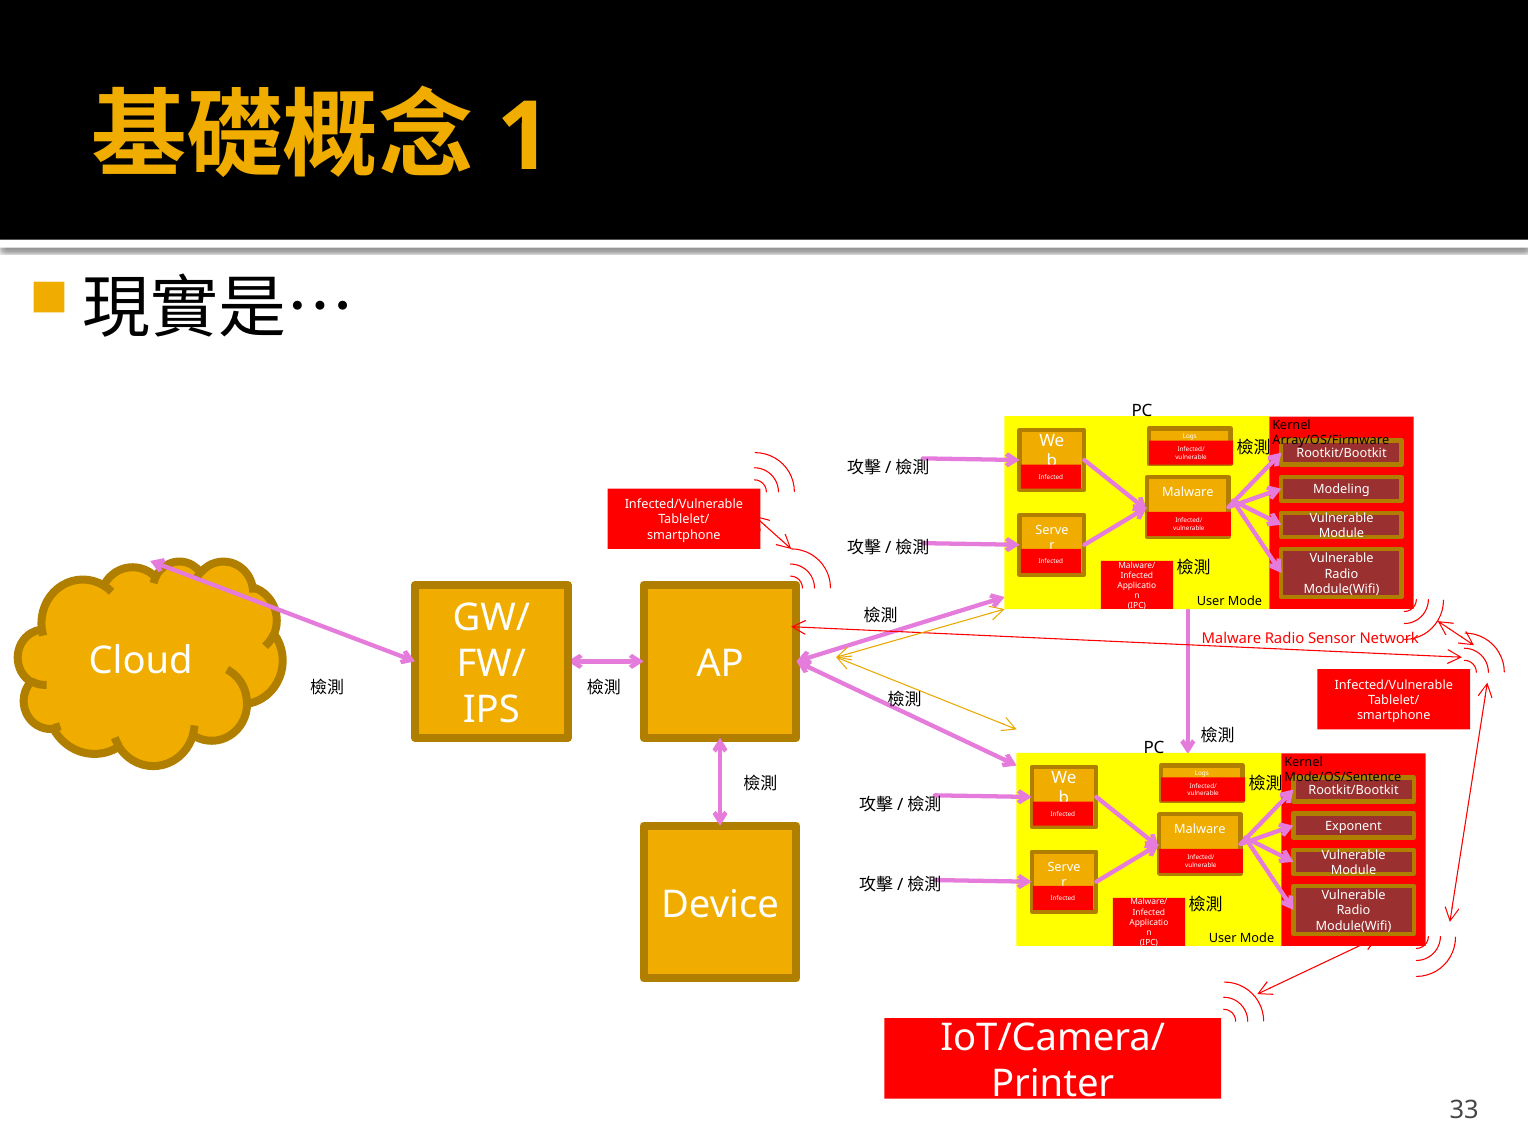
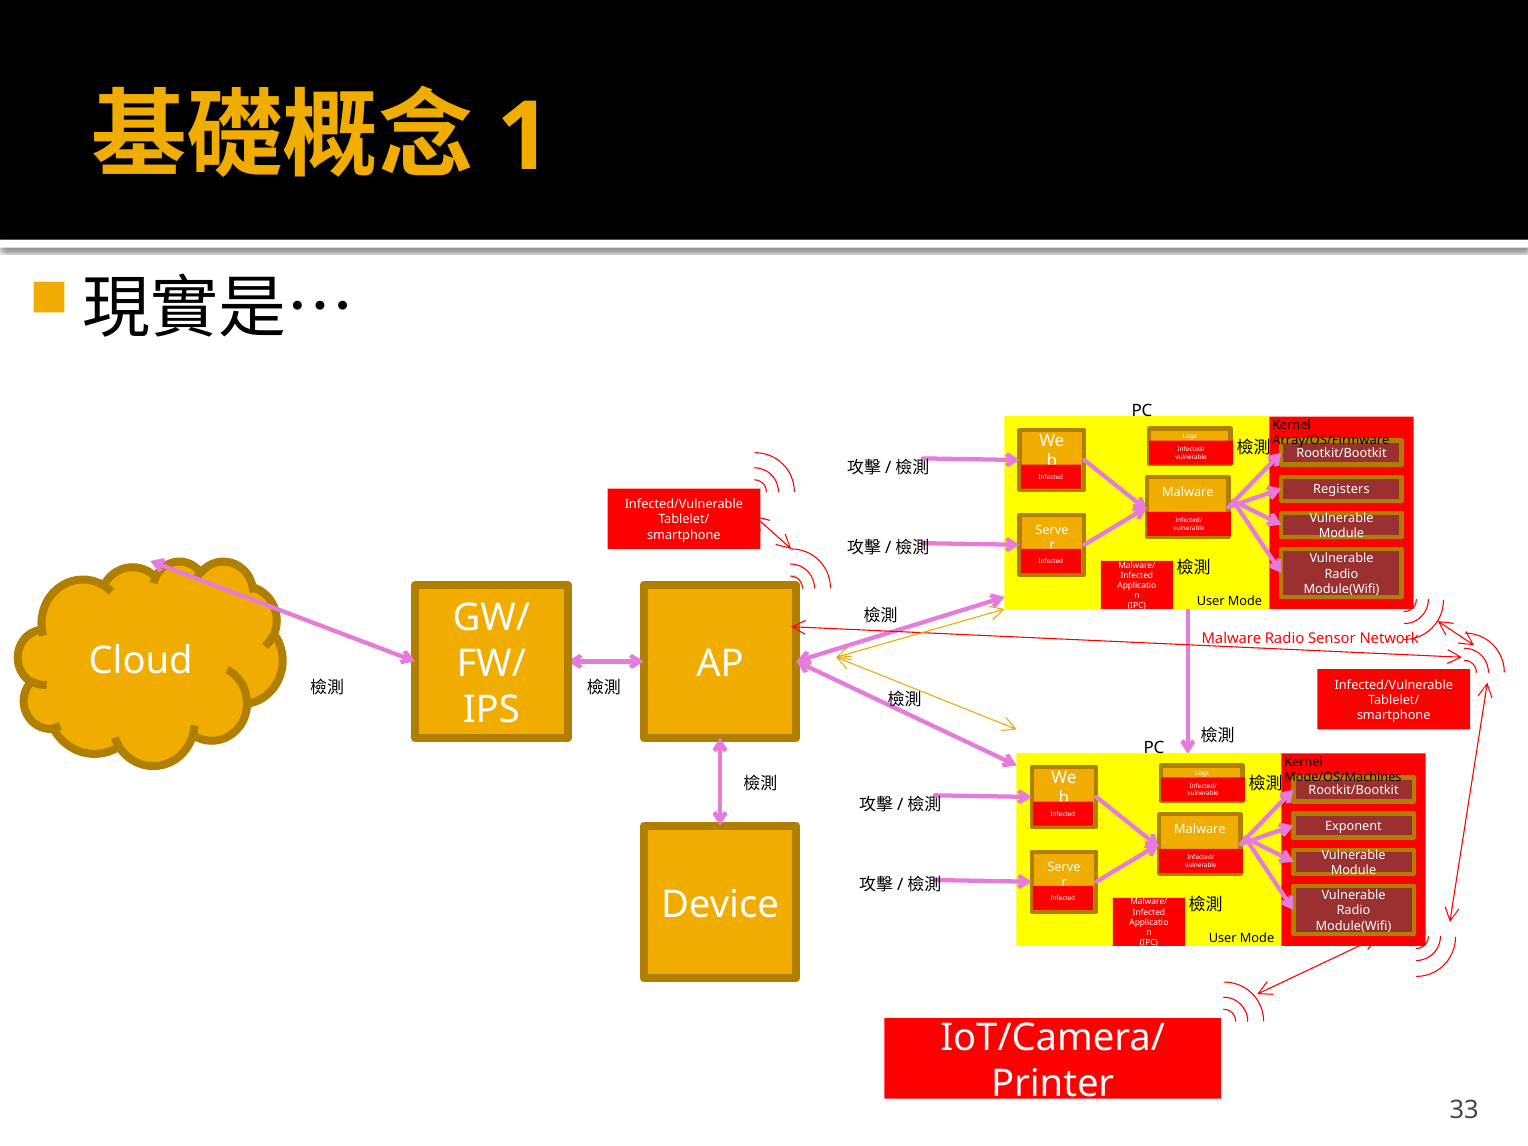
Modeling: Modeling -> Registers (1341, 490)
Mode/OS/Sentence: Mode/OS/Sentence -> Mode/OS/Machines (1343, 777)
